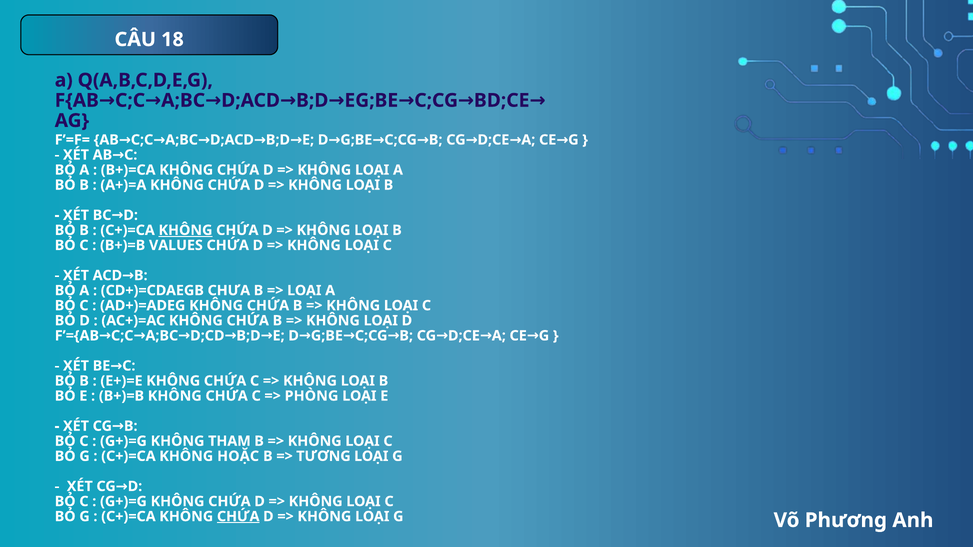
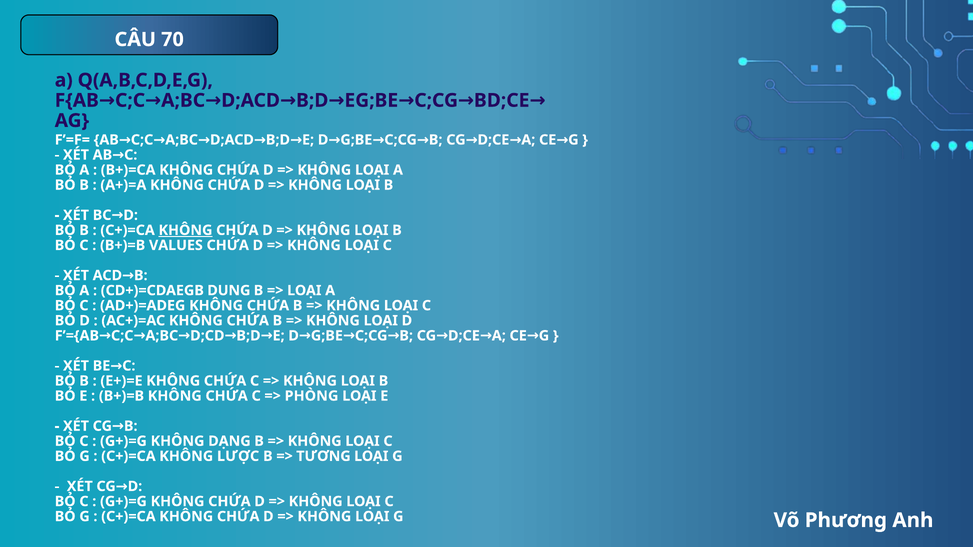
18: 18 -> 70 (172, 40)
CHƯA: CHƯA -> DUNG (229, 291)
THAM: THAM -> DẠNG (229, 441)
HOẶC: HOẶC -> LƯỢC (238, 456)
CHỨA underline: present -> none (238, 517)
